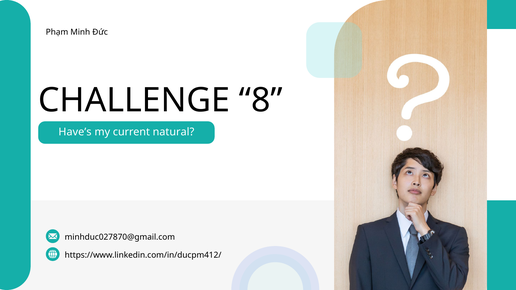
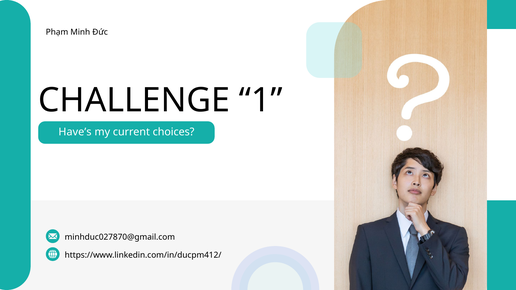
8: 8 -> 1 (261, 100)
natural: natural -> choices (174, 132)
